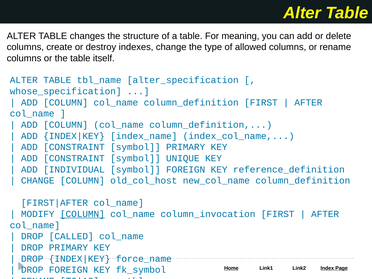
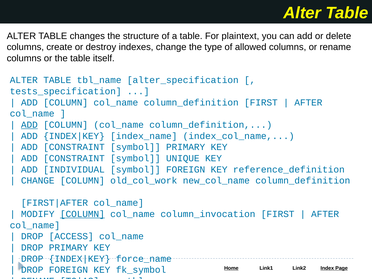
meaning: meaning -> plaintext (240, 36)
whose_specification: whose_specification -> tests_specification (66, 91)
ADD underline: none -> present (29, 125)
old_col_host: old_col_host -> old_col_work (144, 181)
CALLED: CALLED -> ACCESS (71, 236)
